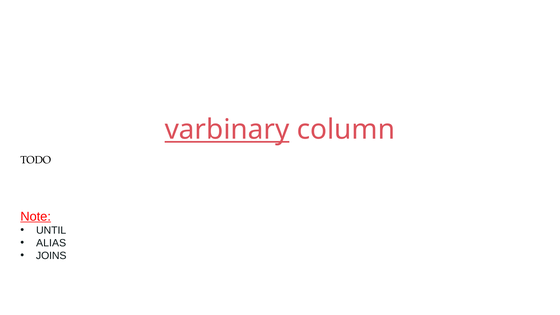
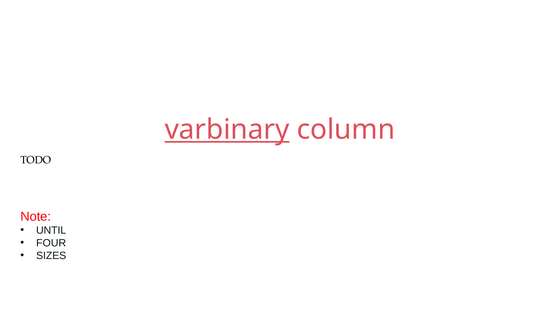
Note underline: present -> none (36, 217)
ALIAS: ALIAS -> FOUR (51, 243)
JOINS: JOINS -> SIZES (51, 256)
